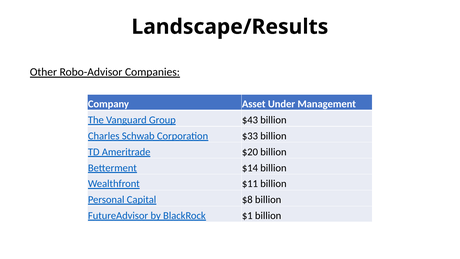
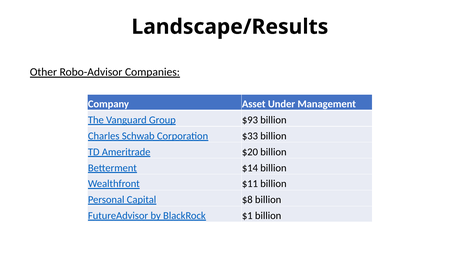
$43: $43 -> $93 (250, 120)
